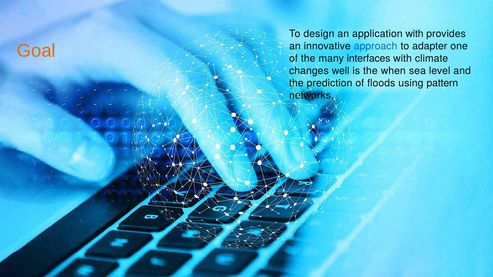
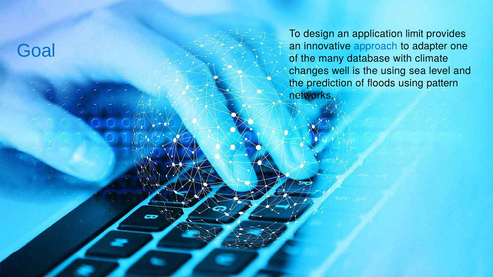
application with: with -> limit (414, 34)
Goal colour: orange -> blue (36, 51)
interfaces: interfaces -> database (368, 59)
the when: when -> using (393, 71)
